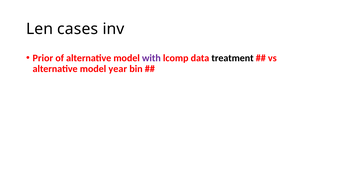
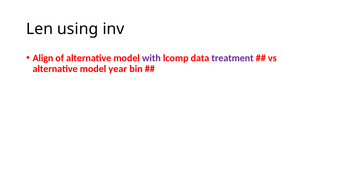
cases: cases -> using (78, 29)
Prior: Prior -> Align (43, 58)
treatment colour: black -> purple (233, 58)
